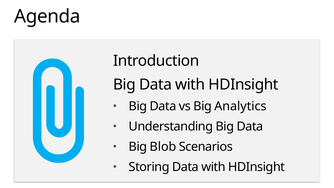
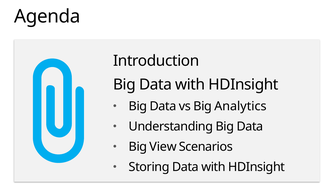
Blob: Blob -> View (163, 147)
